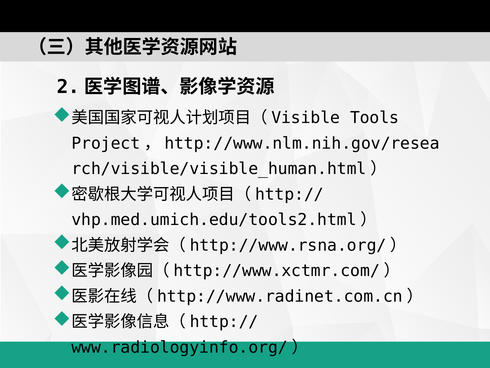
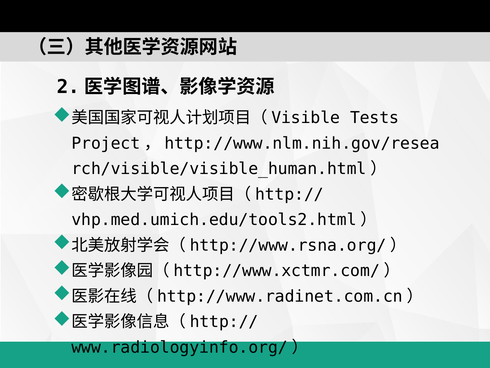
Tools: Tools -> Tests (375, 118)
